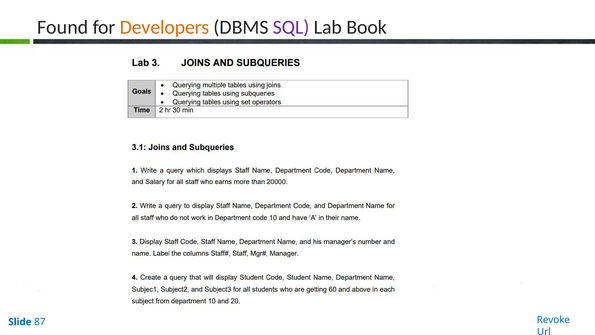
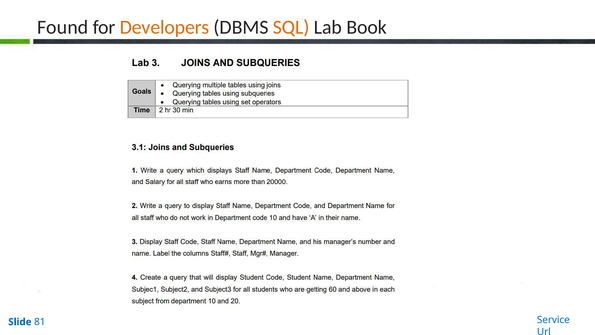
SQL colour: purple -> orange (291, 27)
Revoke: Revoke -> Service (553, 320)
87: 87 -> 81 (40, 322)
